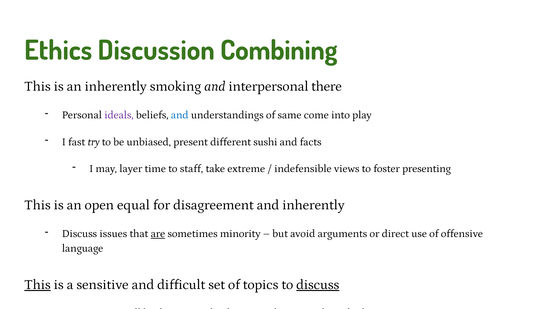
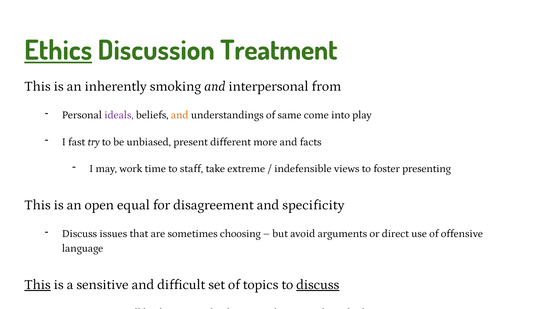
Ethics underline: none -> present (58, 51)
Combining: Combining -> Treatment (279, 51)
there: there -> from (326, 86)
and colour: blue -> orange (180, 115)
sushi: sushi -> more (265, 142)
layer: layer -> work (131, 169)
and inherently: inherently -> specificity (313, 205)
are underline: present -> none (158, 233)
minority: minority -> choosing (240, 233)
